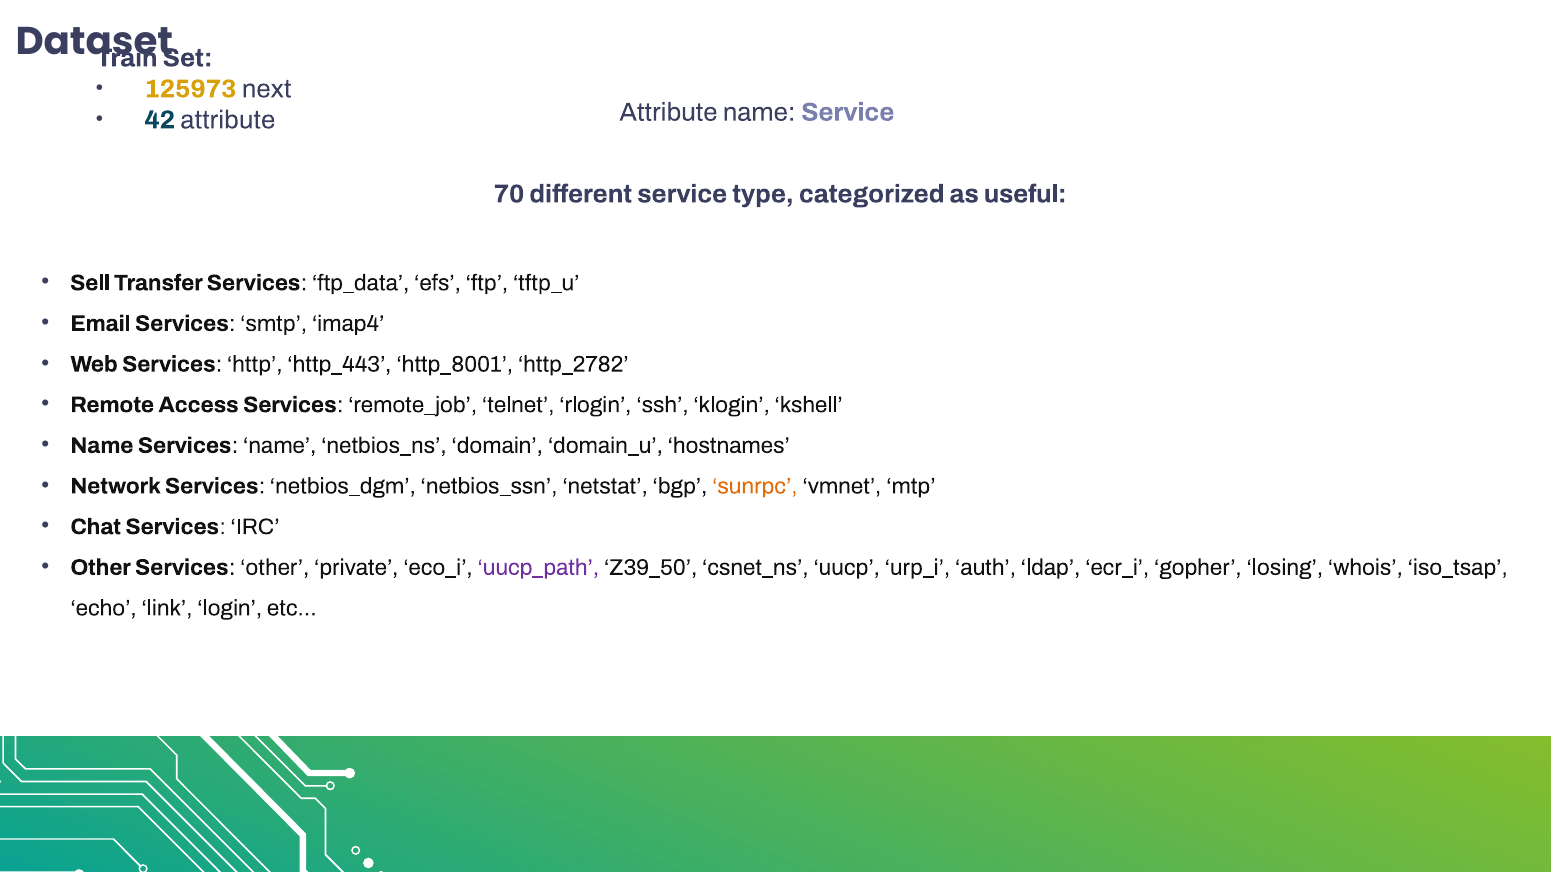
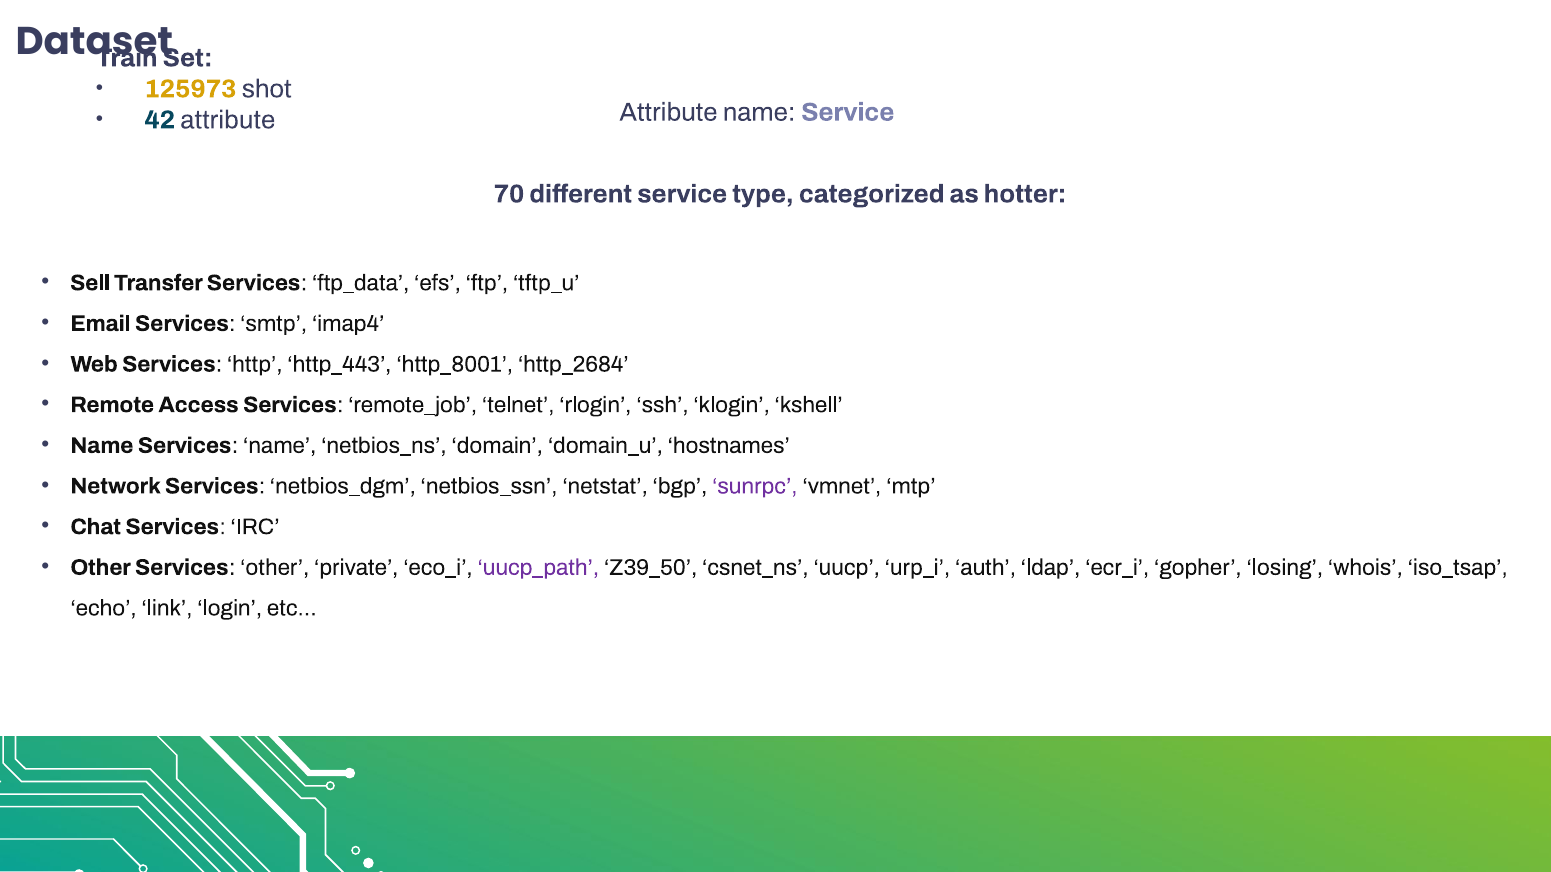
next: next -> shot (267, 89)
useful: useful -> hotter (1025, 194)
http_2782: http_2782 -> http_2684 (573, 364)
sunrpc colour: orange -> purple (755, 486)
